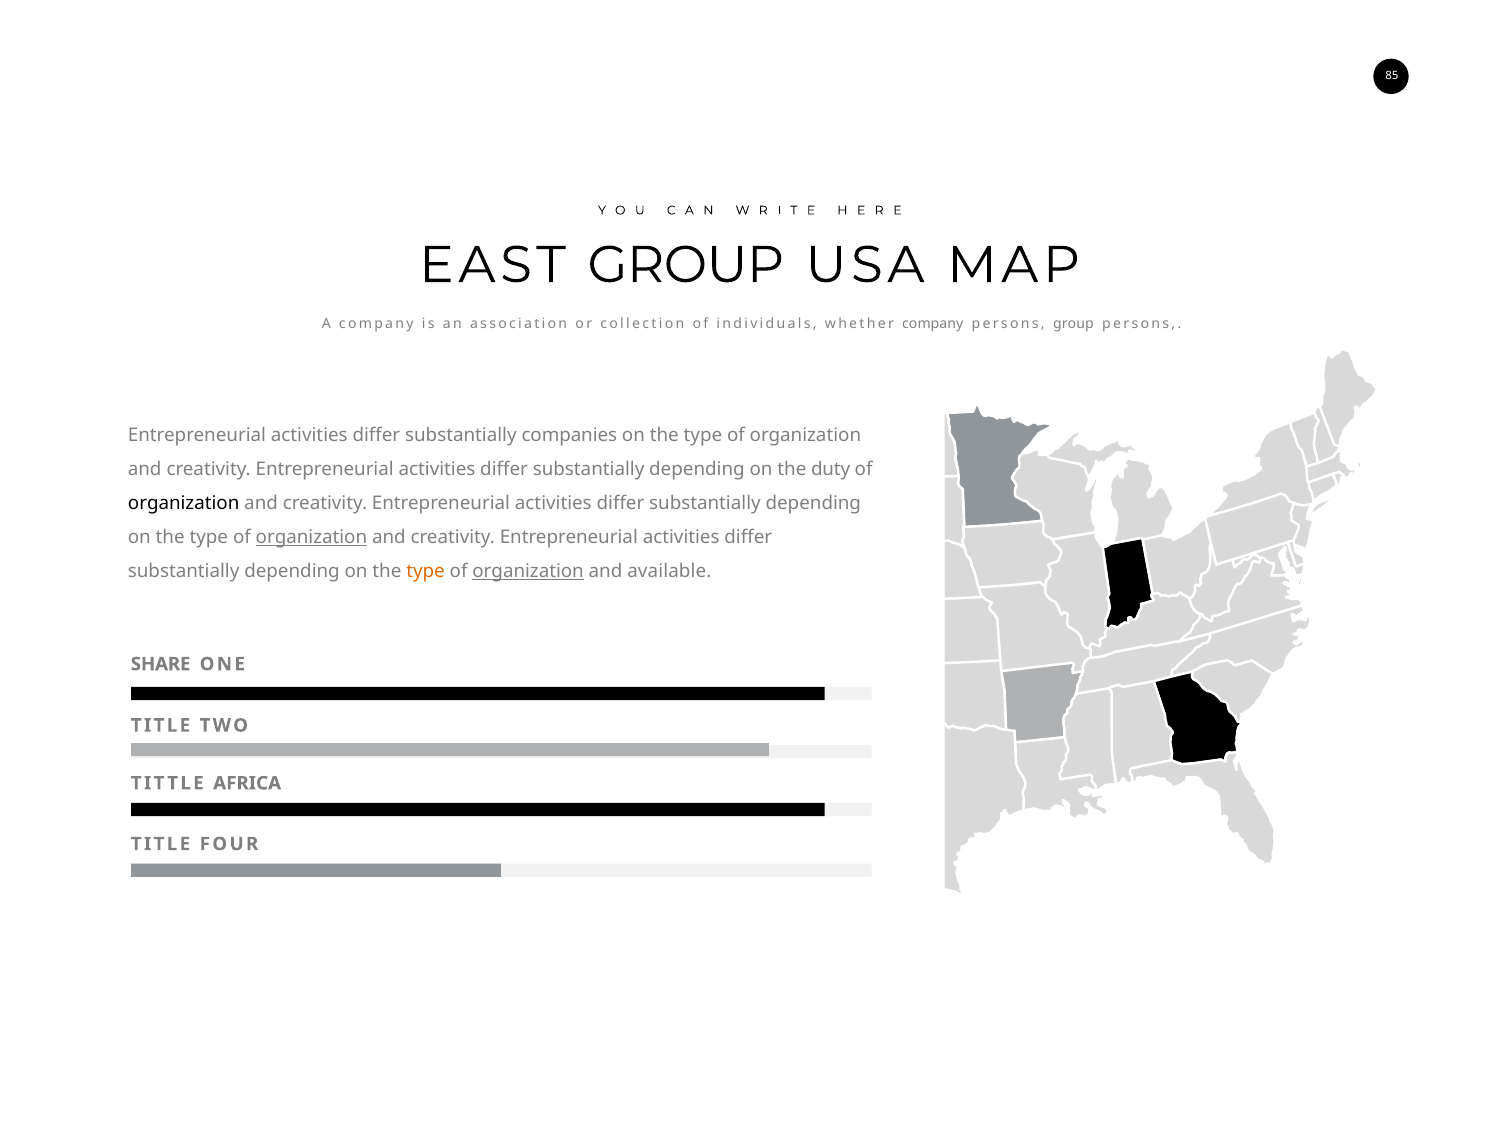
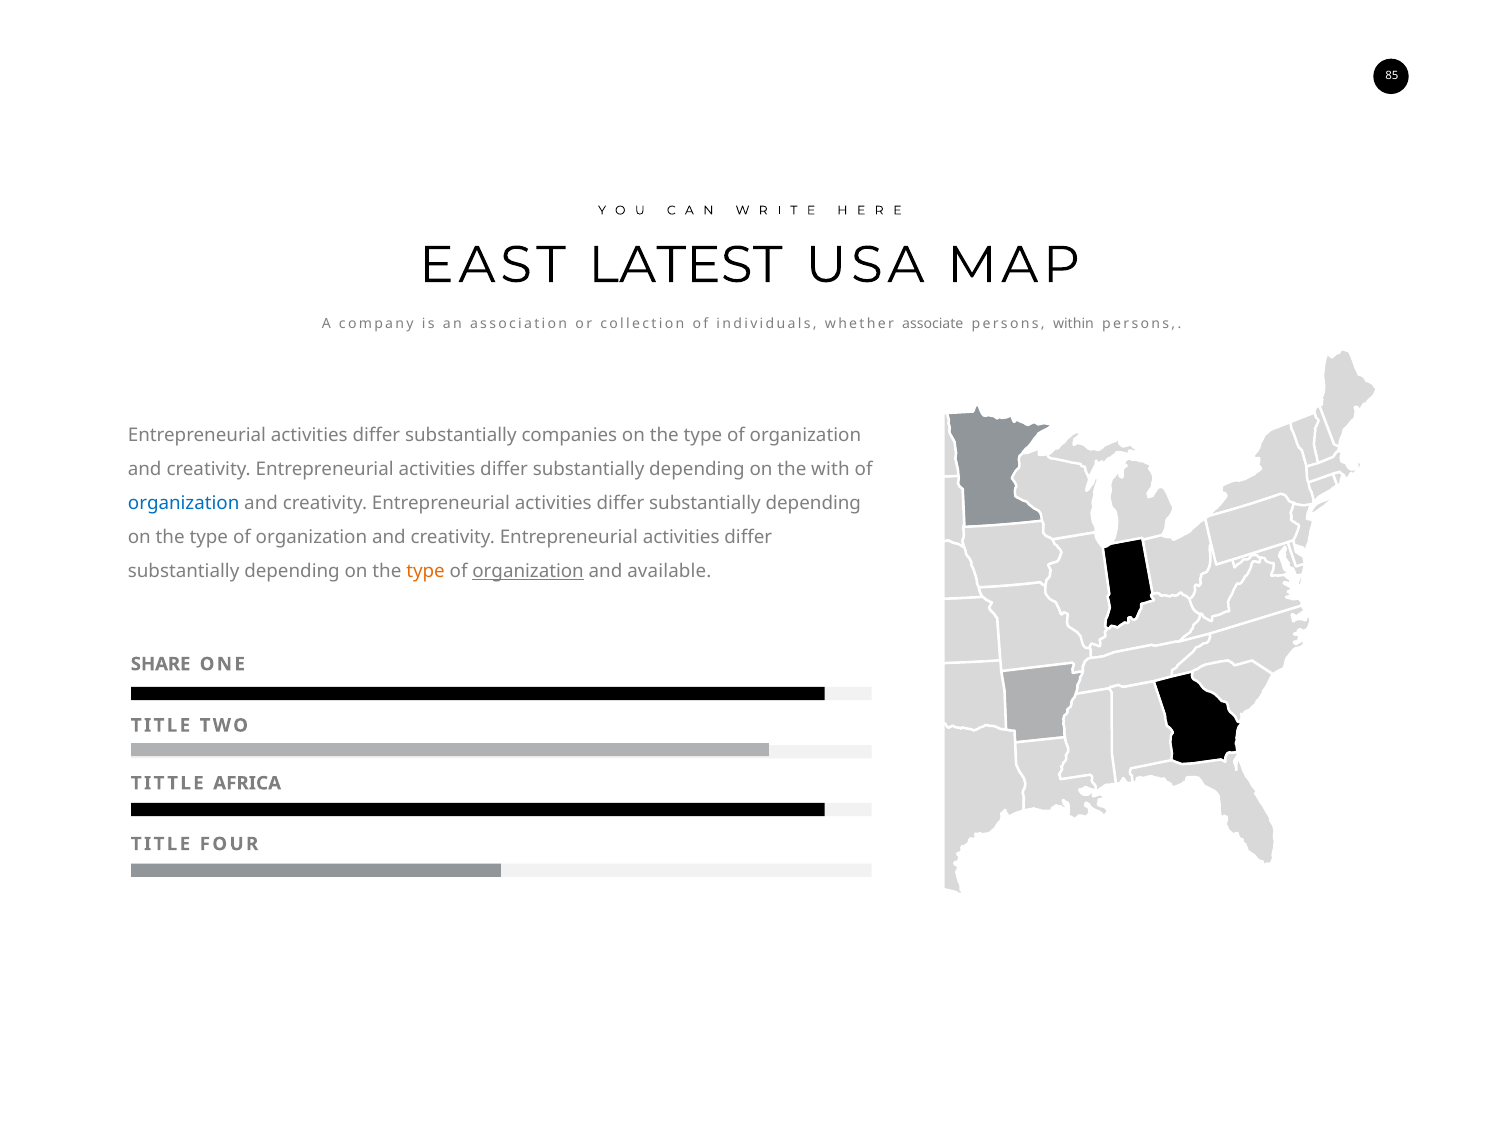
EAST GROUP: GROUP -> LATEST (685, 265)
whether company: company -> associate (933, 324)
persons group: group -> within (1073, 324)
duty: duty -> with (830, 470)
organization colour: black -> blue (184, 503)
organization underline: present -> none (311, 537)
